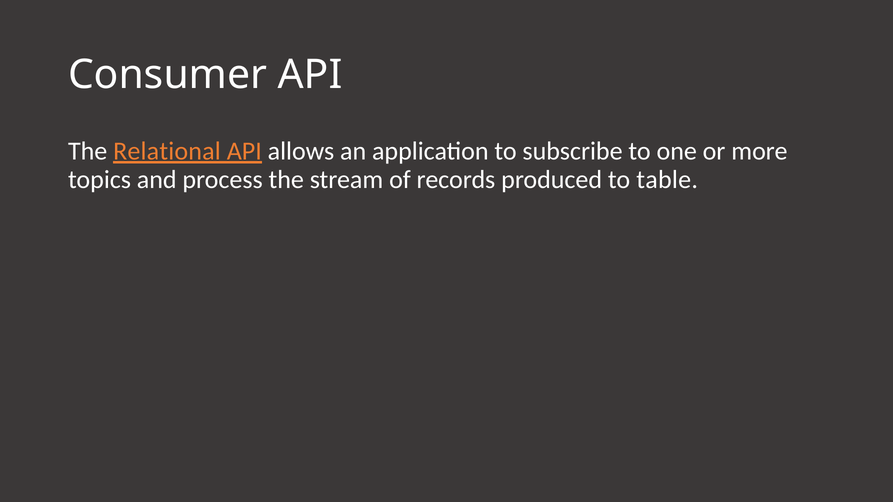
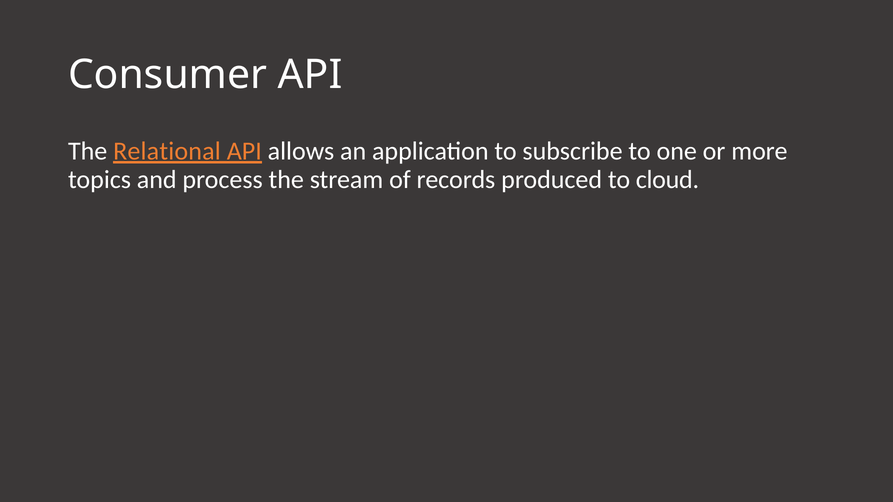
table: table -> cloud (667, 180)
